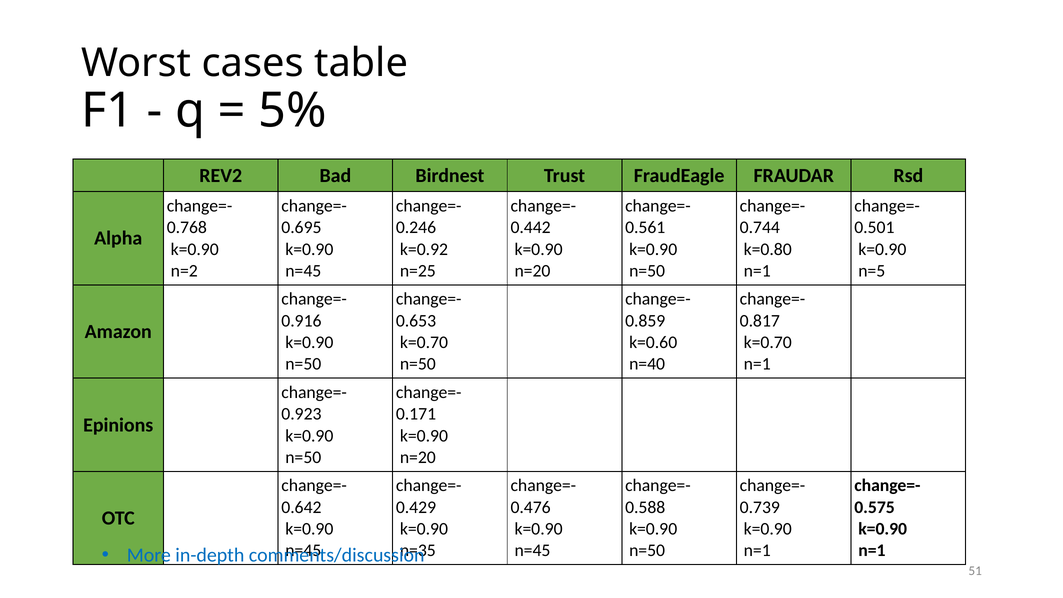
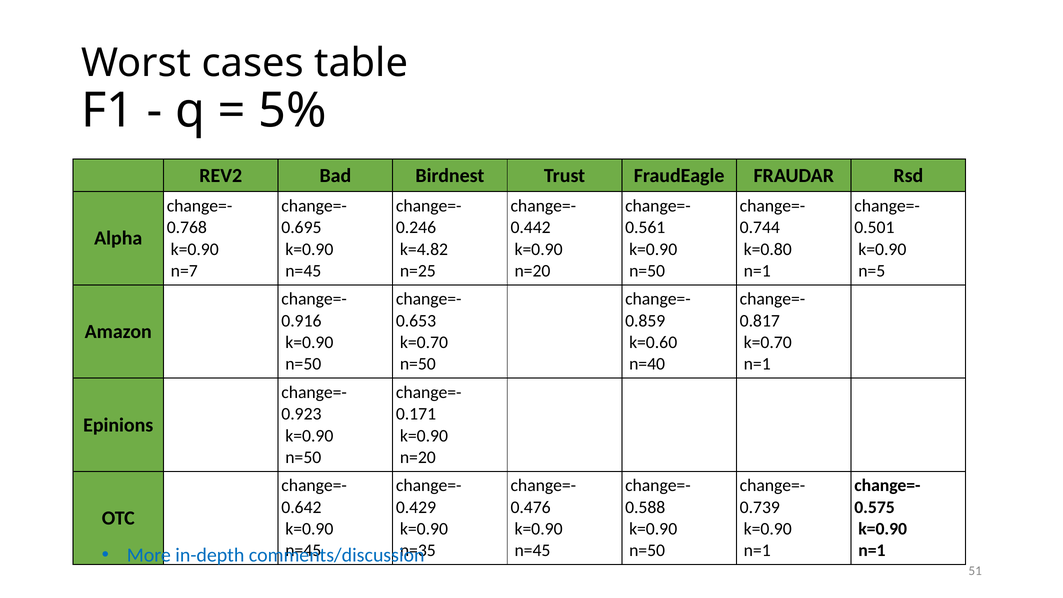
k=0.92: k=0.92 -> k=4.82 (424, 249)
n=2: n=2 -> n=7 (184, 271)
